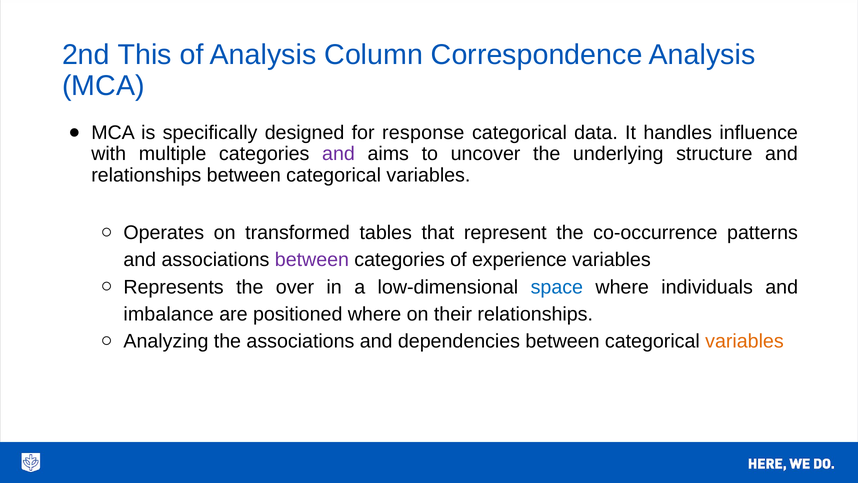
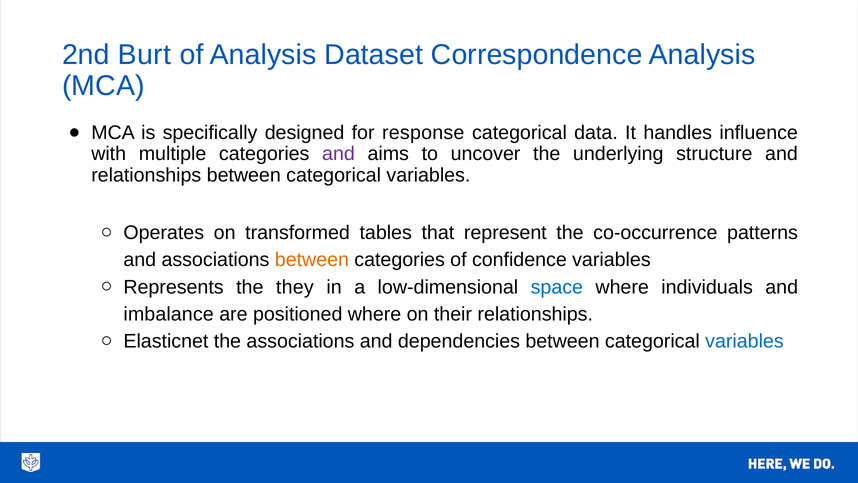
This: This -> Burt (145, 55)
Column: Column -> Dataset (374, 55)
between colour: purple -> orange (312, 260)
experience: experience -> confidence (519, 260)
over: over -> they (295, 287)
Analyzing: Analyzing -> Elasticnet (166, 341)
variables colour: orange -> blue (744, 341)
